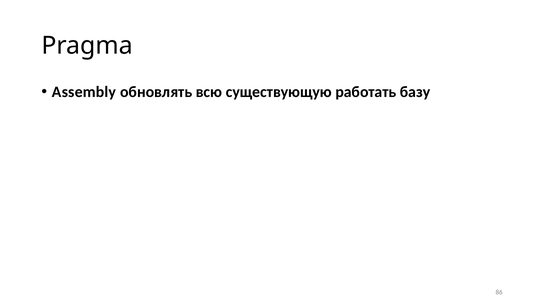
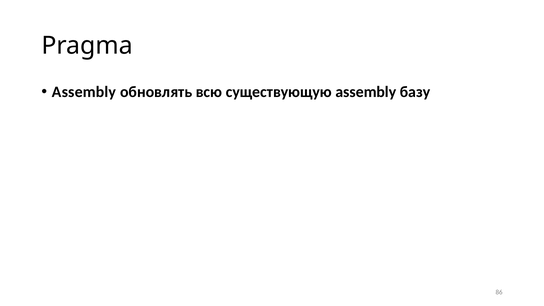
существующую работать: работать -> assembly (366, 92)
